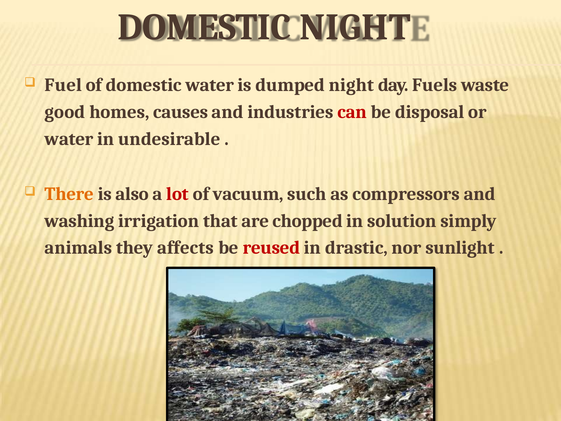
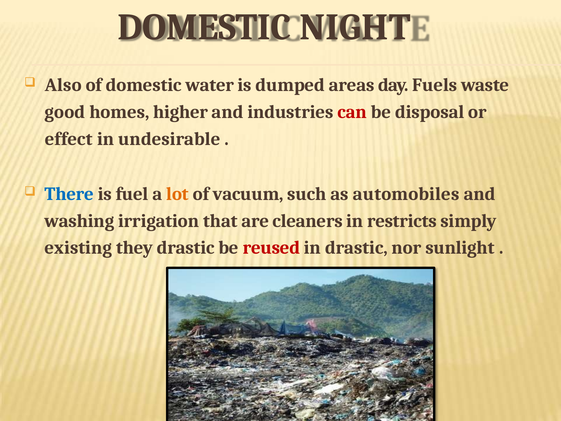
Fuel: Fuel -> Also (63, 85)
dumped night: night -> areas (352, 85)
causes: causes -> higher (181, 112)
water: water -> effect (69, 139)
There colour: orange -> blue (69, 194)
also: also -> fuel (132, 194)
lot colour: red -> orange (178, 194)
compressors: compressors -> automobiles (406, 194)
chopped: chopped -> cleaners (308, 221)
solution: solution -> restricts (402, 221)
animals: animals -> existing (78, 248)
they affects: affects -> drastic (186, 248)
